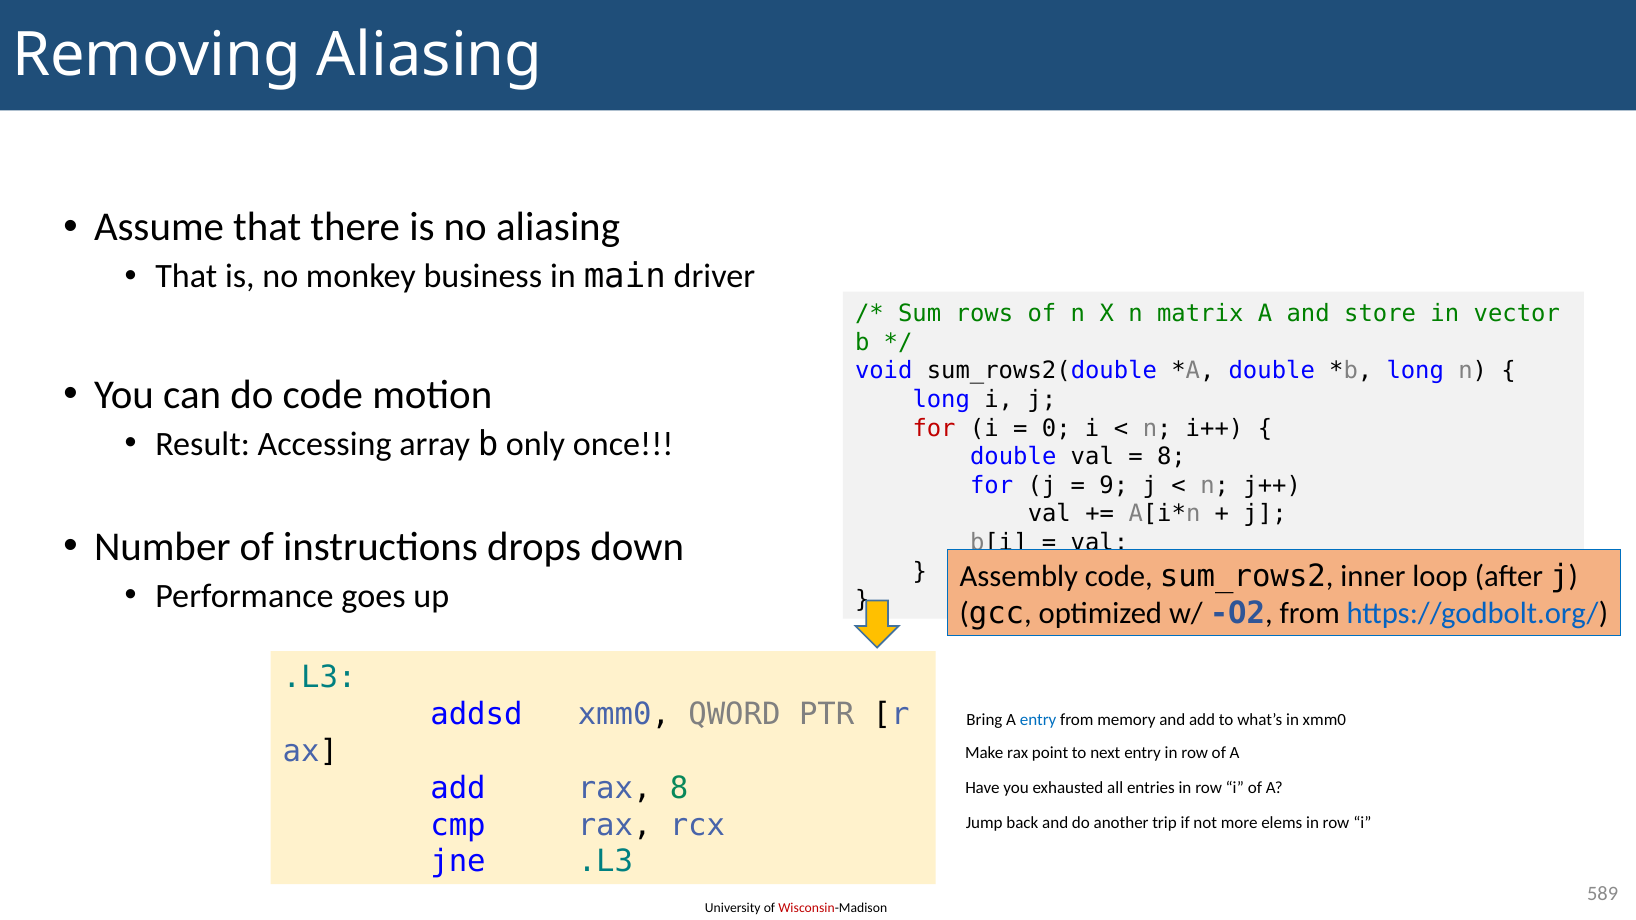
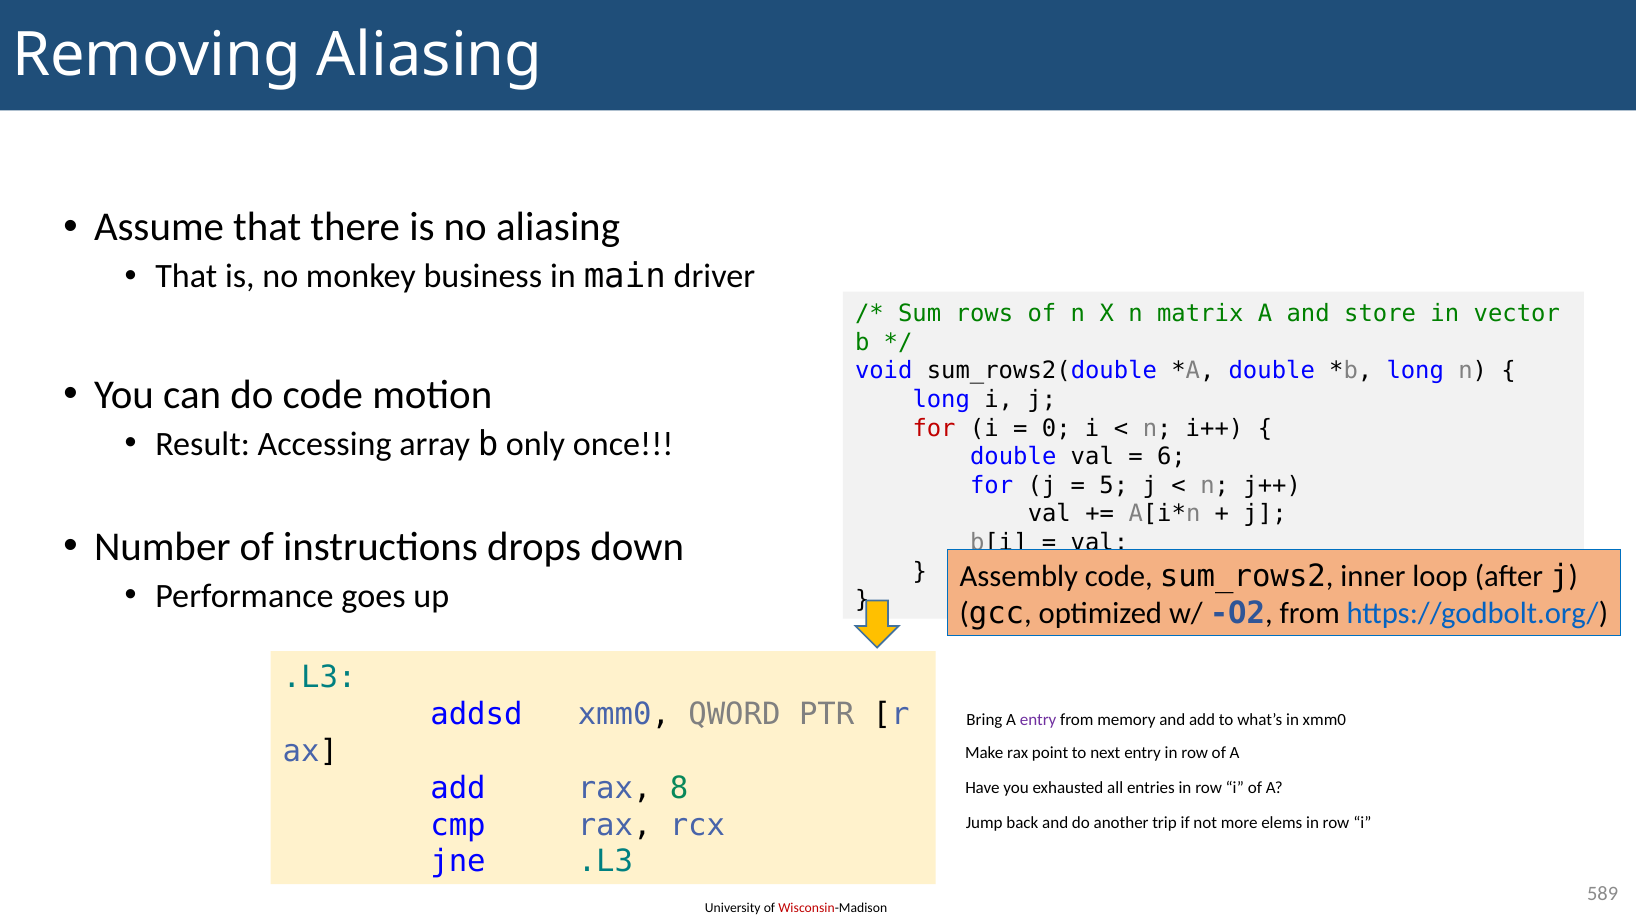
8: 8 -> 6 (1171, 457)
9: 9 -> 5 (1114, 486)
entry colour: blue -> purple (1038, 721)
